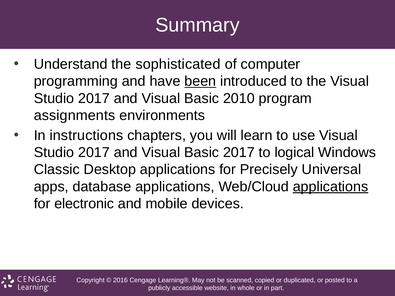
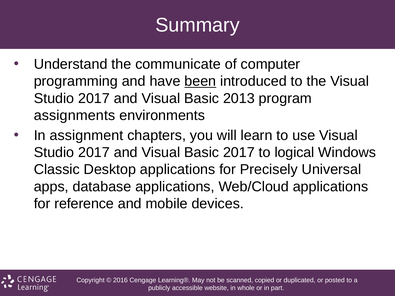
sophisticated: sophisticated -> communicate (178, 64)
2010: 2010 -> 2013 (239, 98)
instructions: instructions -> assignment (86, 135)
applications underline: present -> none (330, 187)
electronic: electronic -> reference (84, 204)
